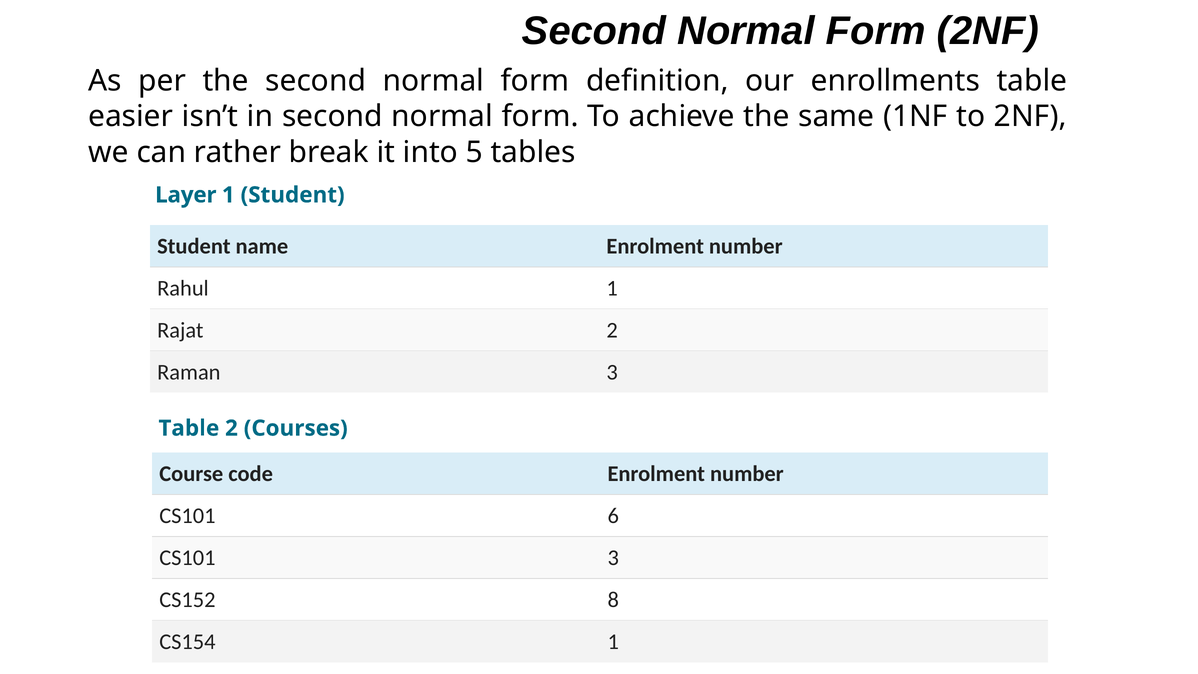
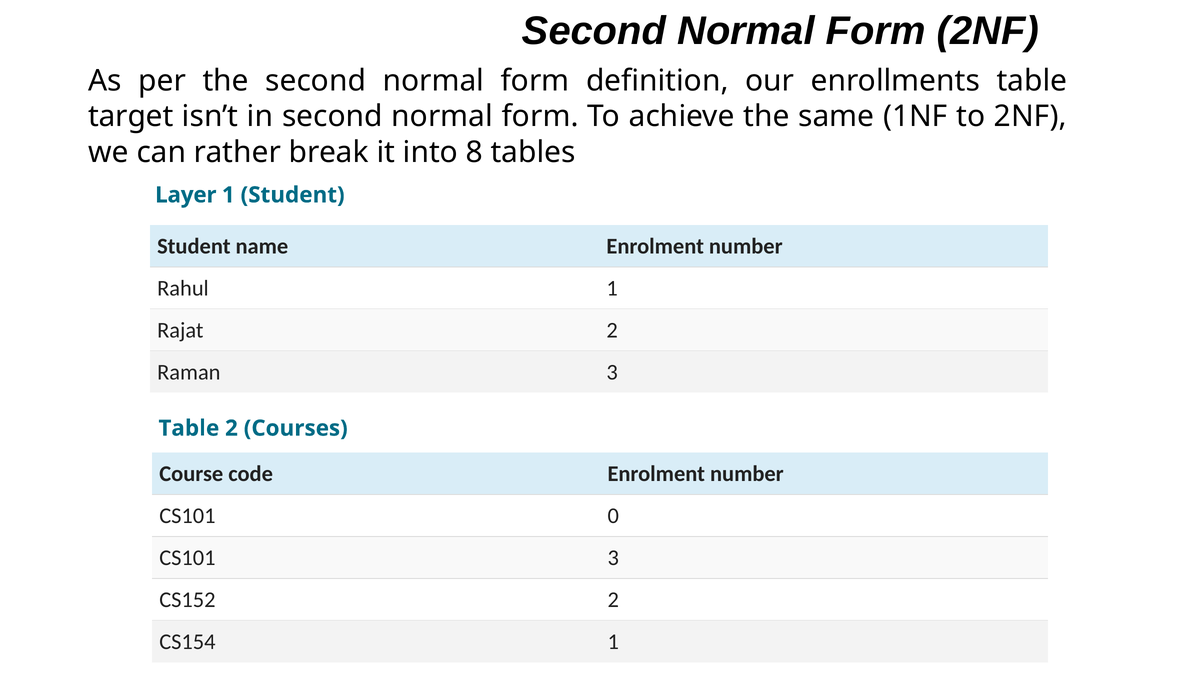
easier: easier -> target (131, 117)
5: 5 -> 8 (474, 153)
6: 6 -> 0 (613, 516)
CS152 8: 8 -> 2 (613, 600)
